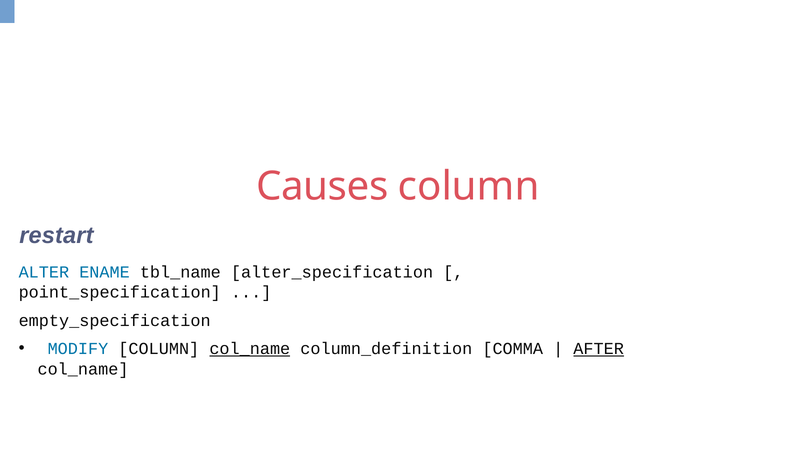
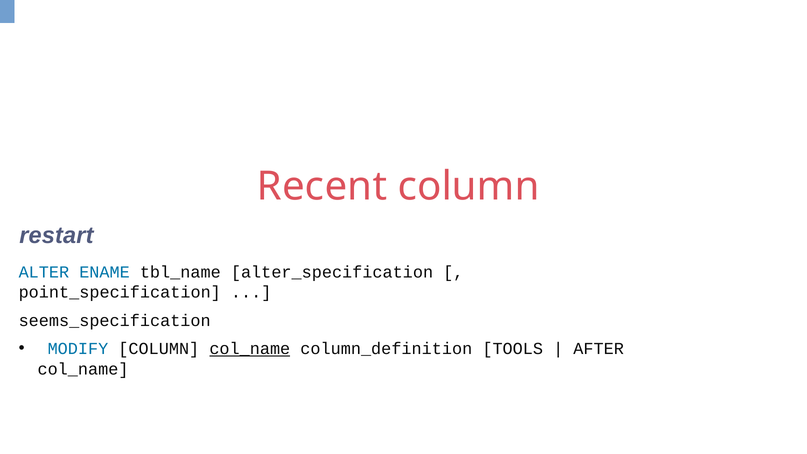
Causes: Causes -> Recent (322, 186)
empty_specification: empty_specification -> seems_specification (115, 321)
COMMA: COMMA -> TOOLS (513, 349)
AFTER underline: present -> none (599, 349)
